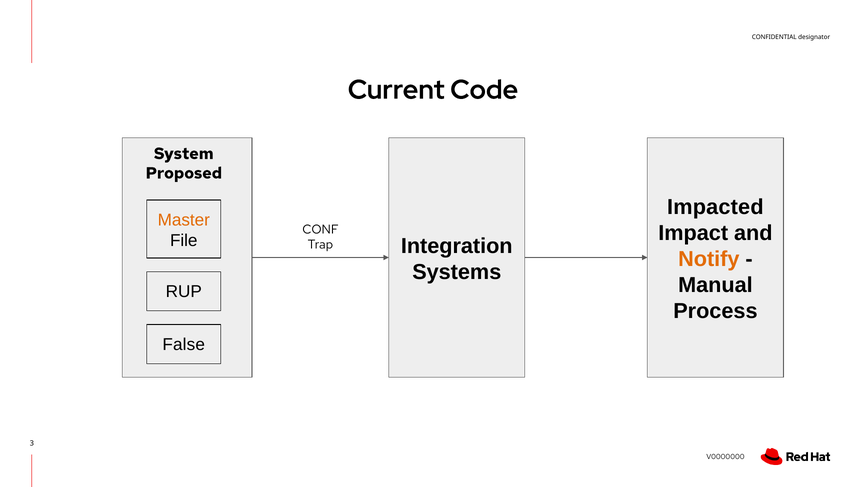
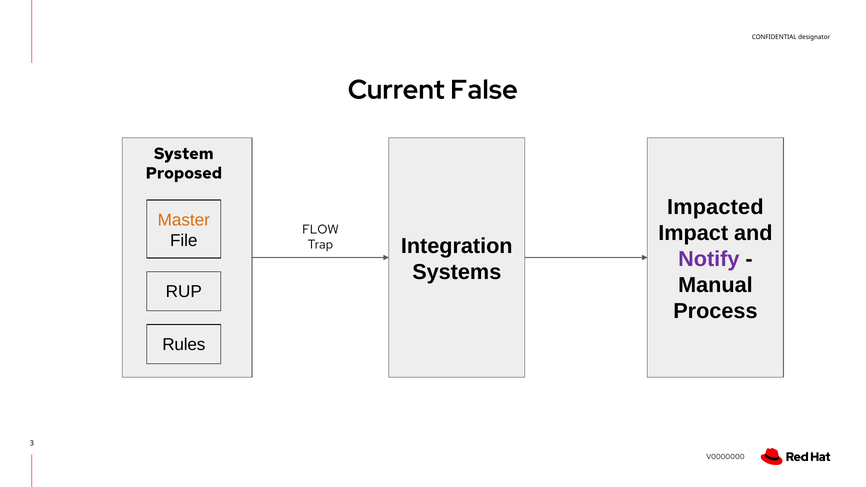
Code: Code -> False (484, 90)
CONF: CONF -> FLOW (320, 230)
Notify colour: orange -> purple (709, 259)
False: False -> Rules (184, 345)
